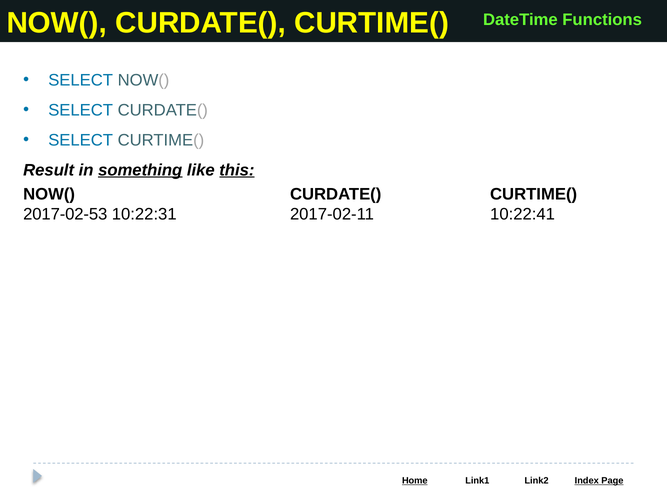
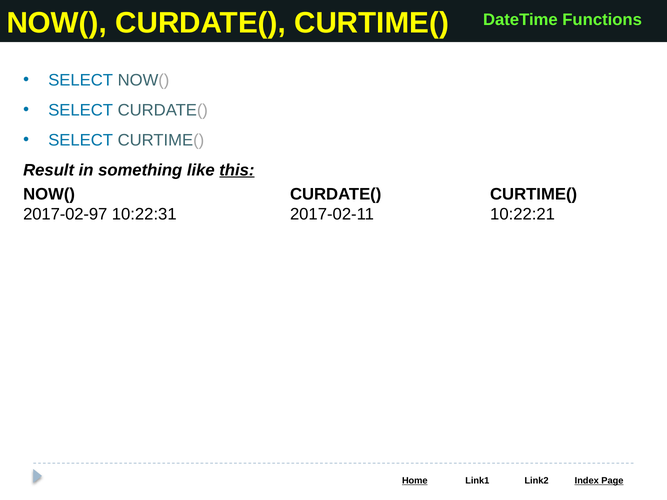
something underline: present -> none (140, 170)
2017-02-53: 2017-02-53 -> 2017-02-97 (65, 215)
10:22:41: 10:22:41 -> 10:22:21 (523, 215)
